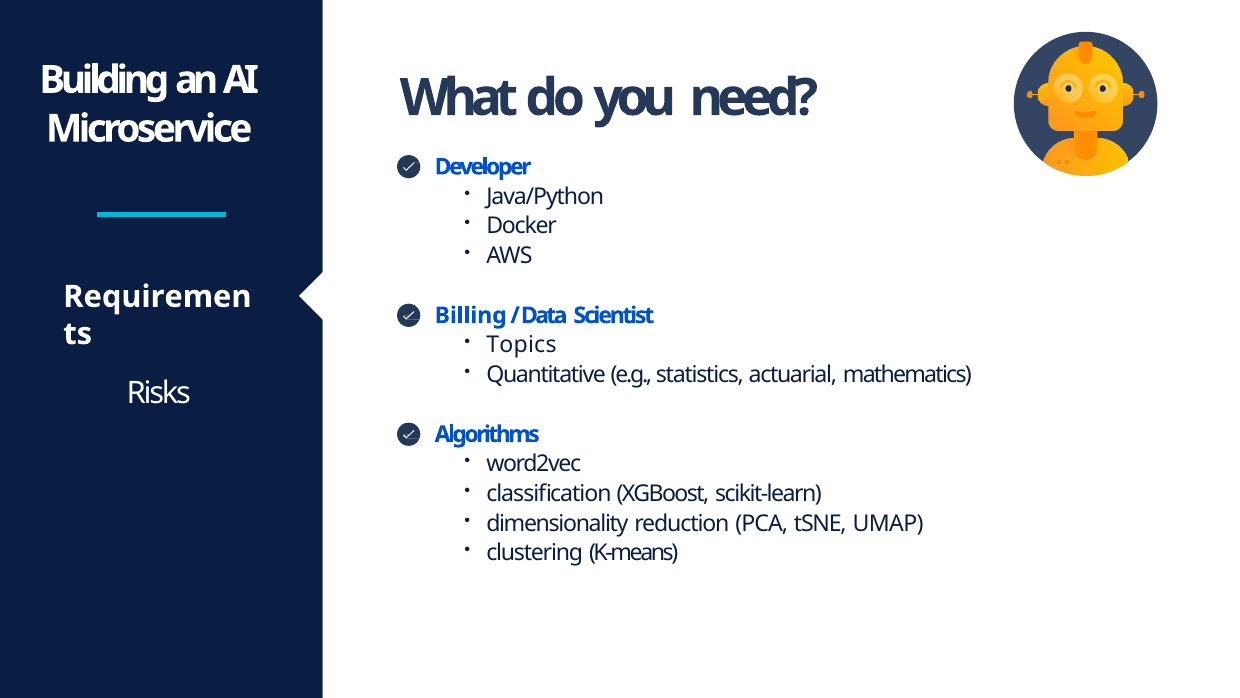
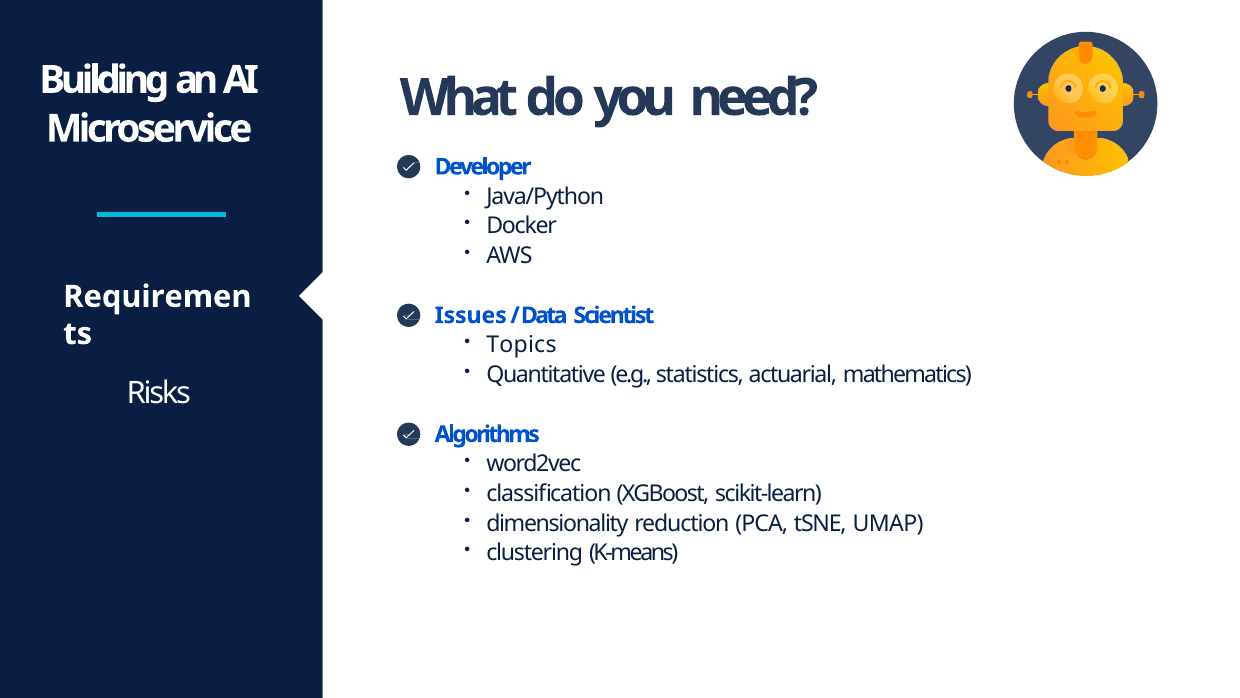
Billing: Billing -> Issues (471, 315)
